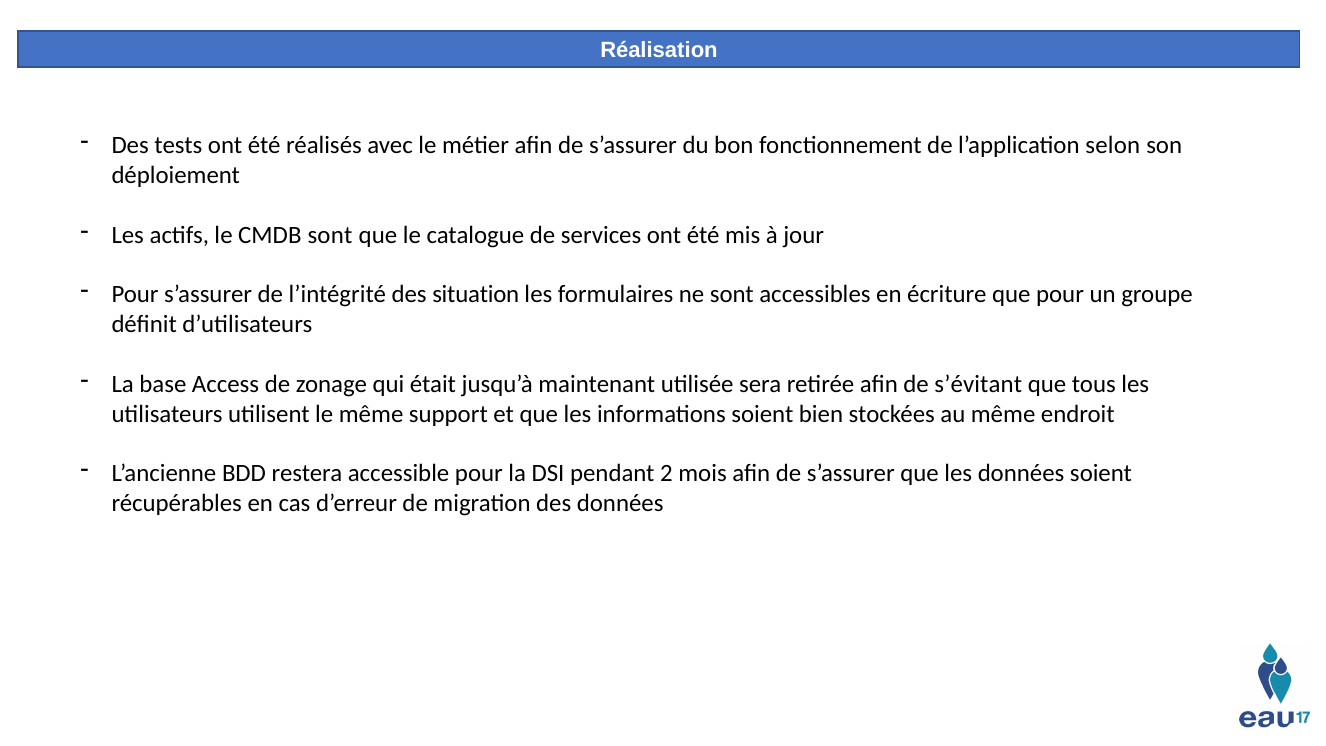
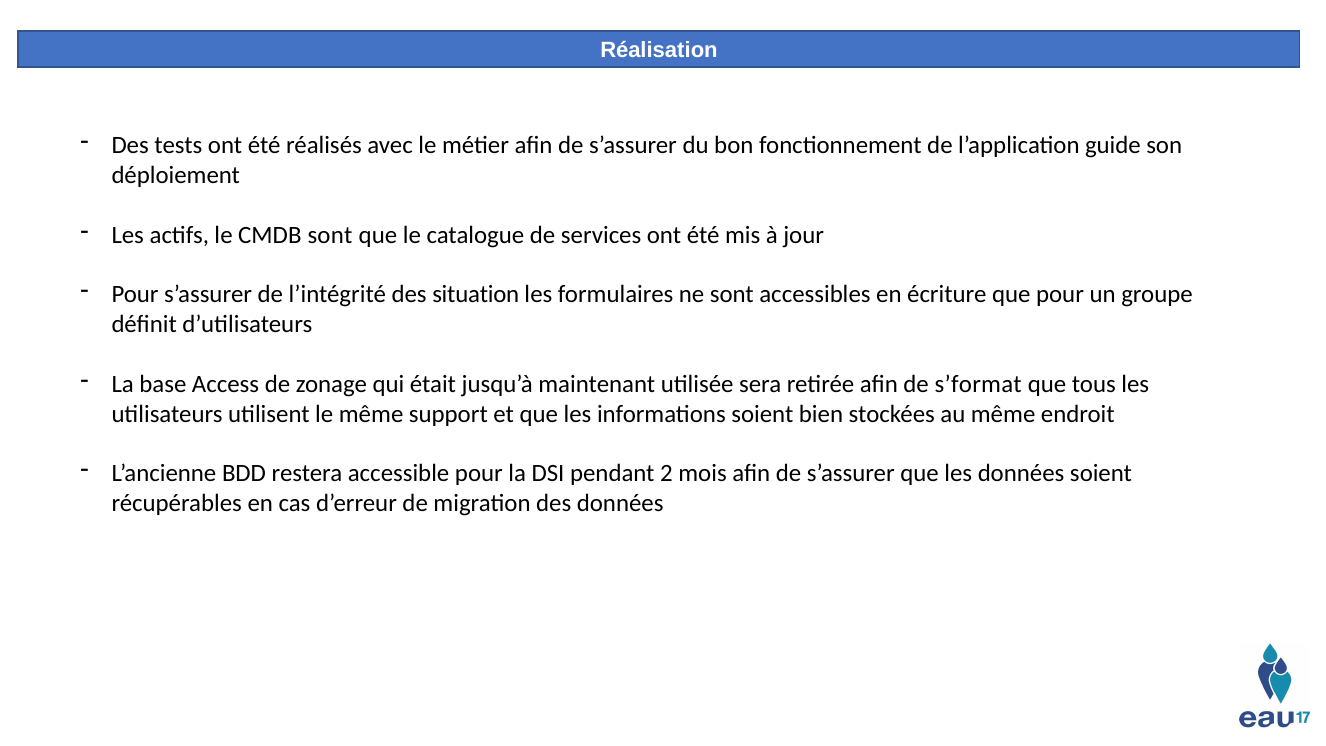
selon: selon -> guide (1113, 145)
s’évitant: s’évitant -> s’format (978, 384)
